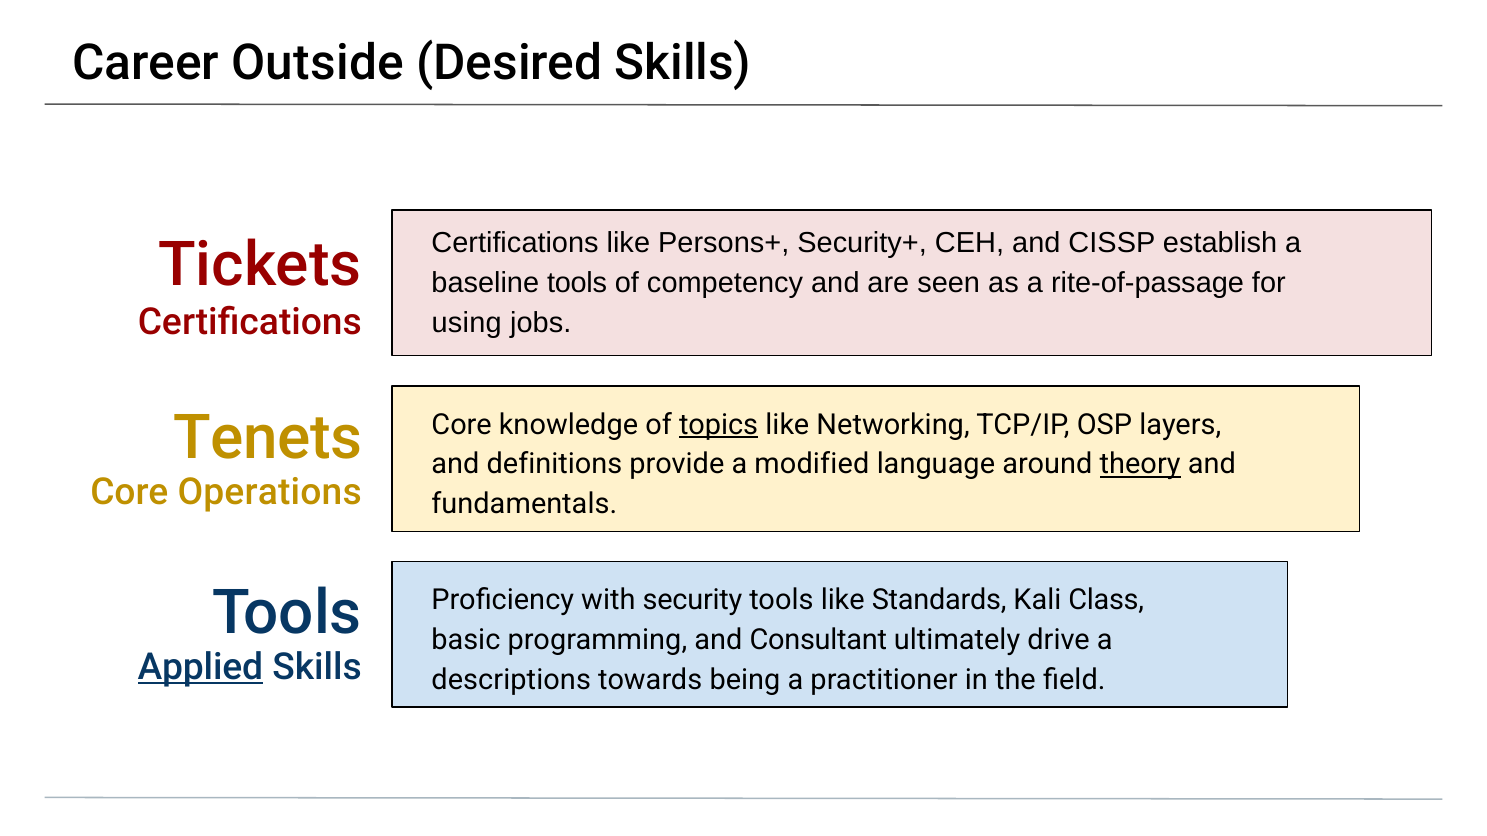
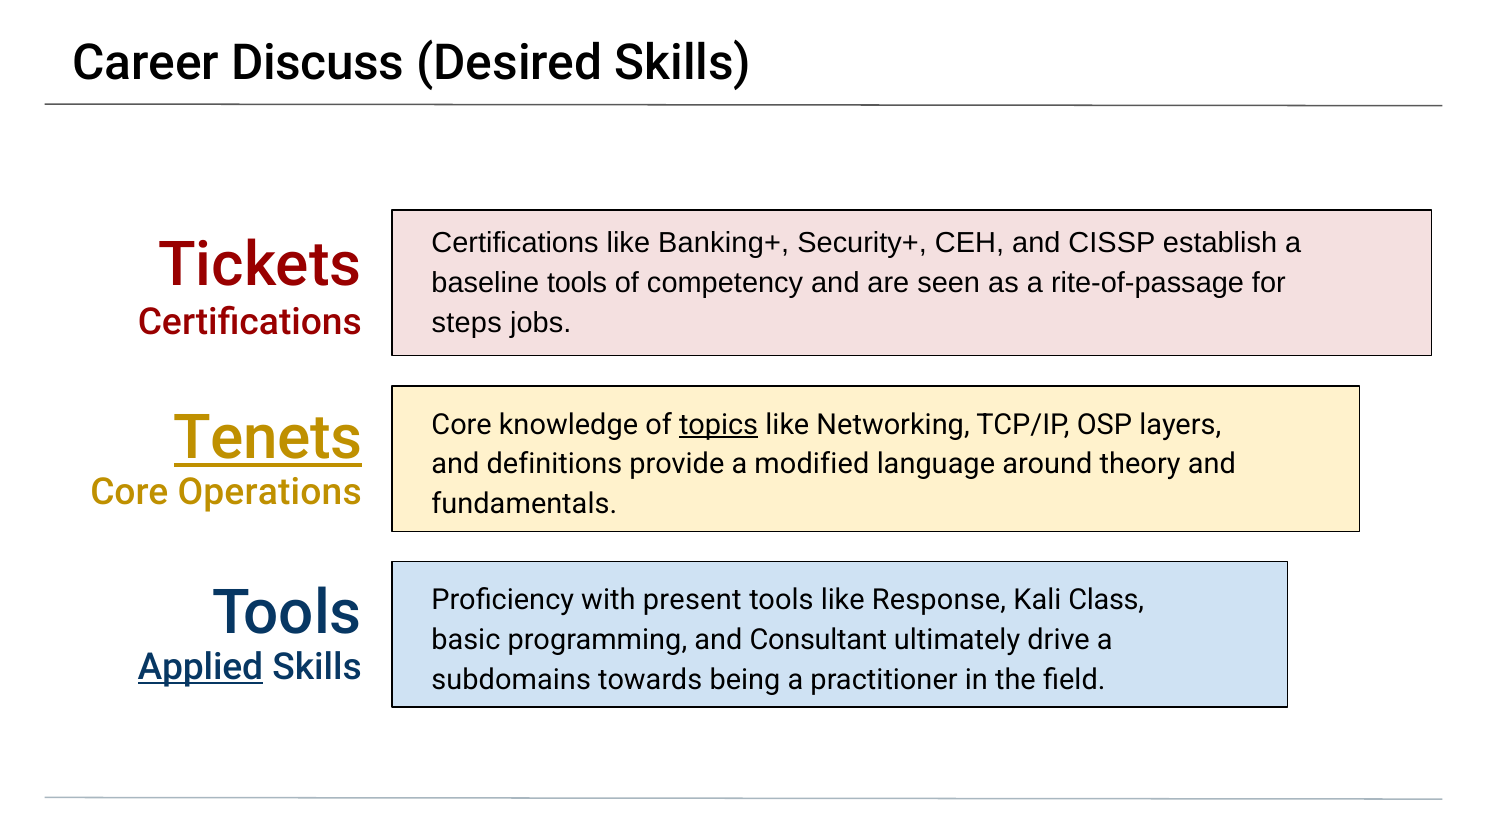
Outside: Outside -> Discuss (318, 63)
Persons+: Persons+ -> Banking+ (724, 243)
using: using -> steps (467, 323)
Tenets underline: none -> present (268, 438)
theory underline: present -> none (1140, 465)
security: security -> present (692, 600)
Standards: Standards -> Response (939, 600)
descriptions: descriptions -> subdomains (511, 680)
